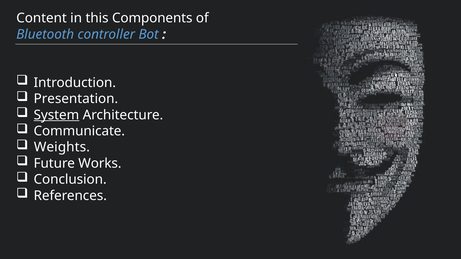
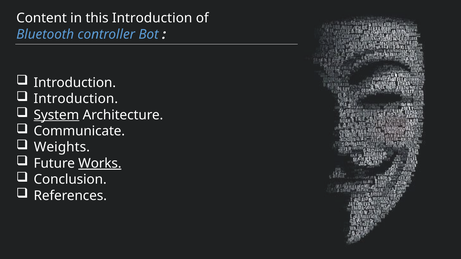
this Components: Components -> Introduction (152, 18)
Presentation: Presentation -> Introduction (76, 99)
Works underline: none -> present (100, 164)
